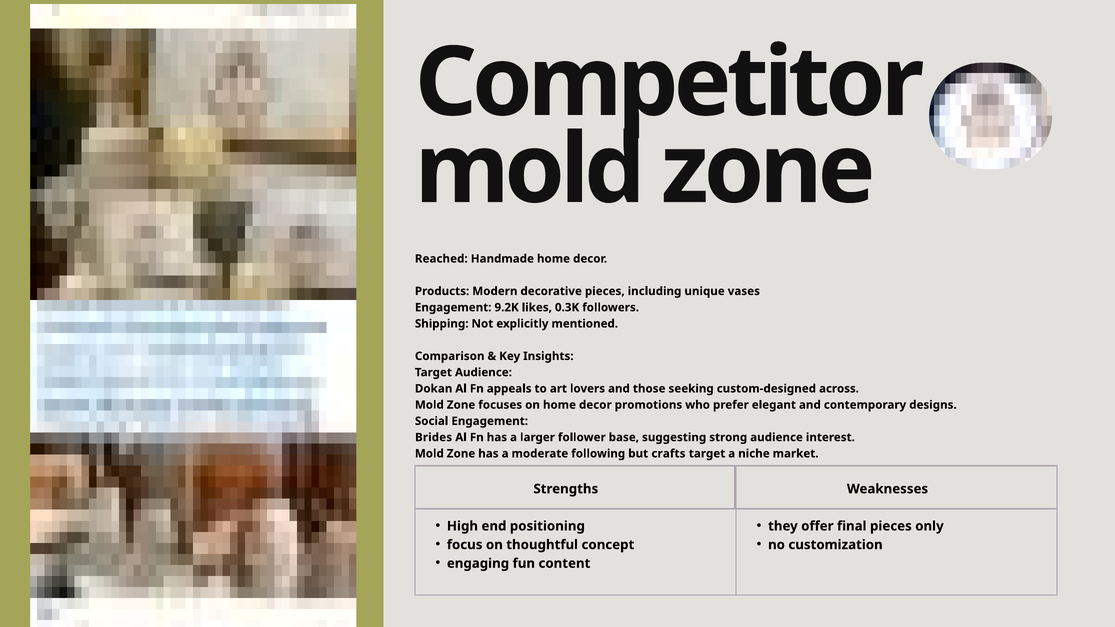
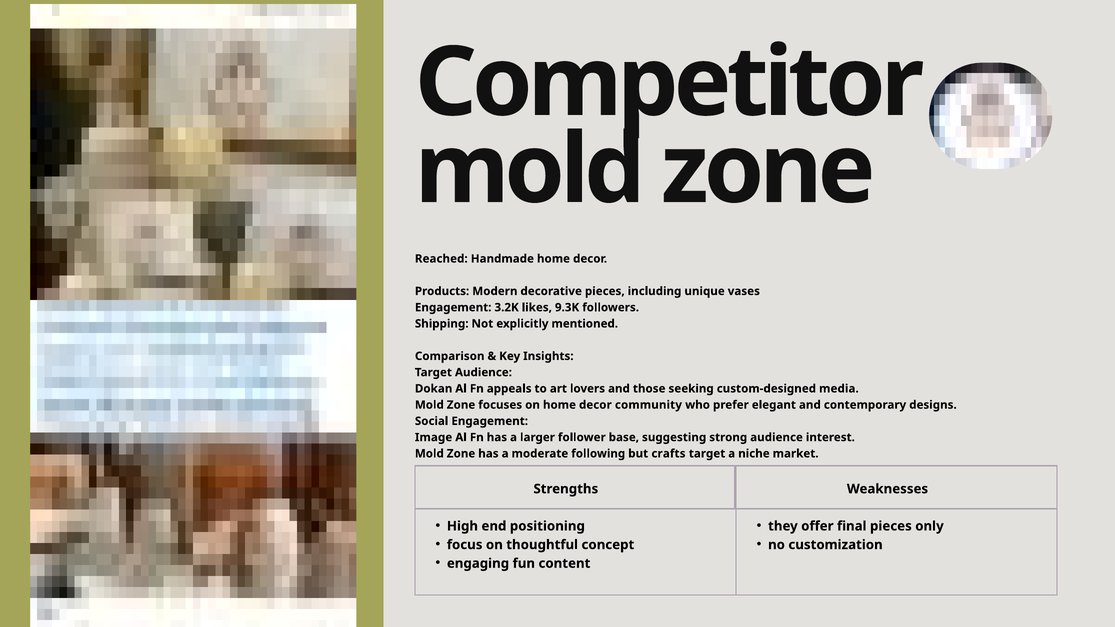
9.2K: 9.2K -> 3.2K (507, 308)
0.3K: 0.3K -> 9.3K (567, 308)
across: across -> media (839, 389)
promotions: promotions -> community (648, 405)
Brides: Brides -> Image (434, 437)
